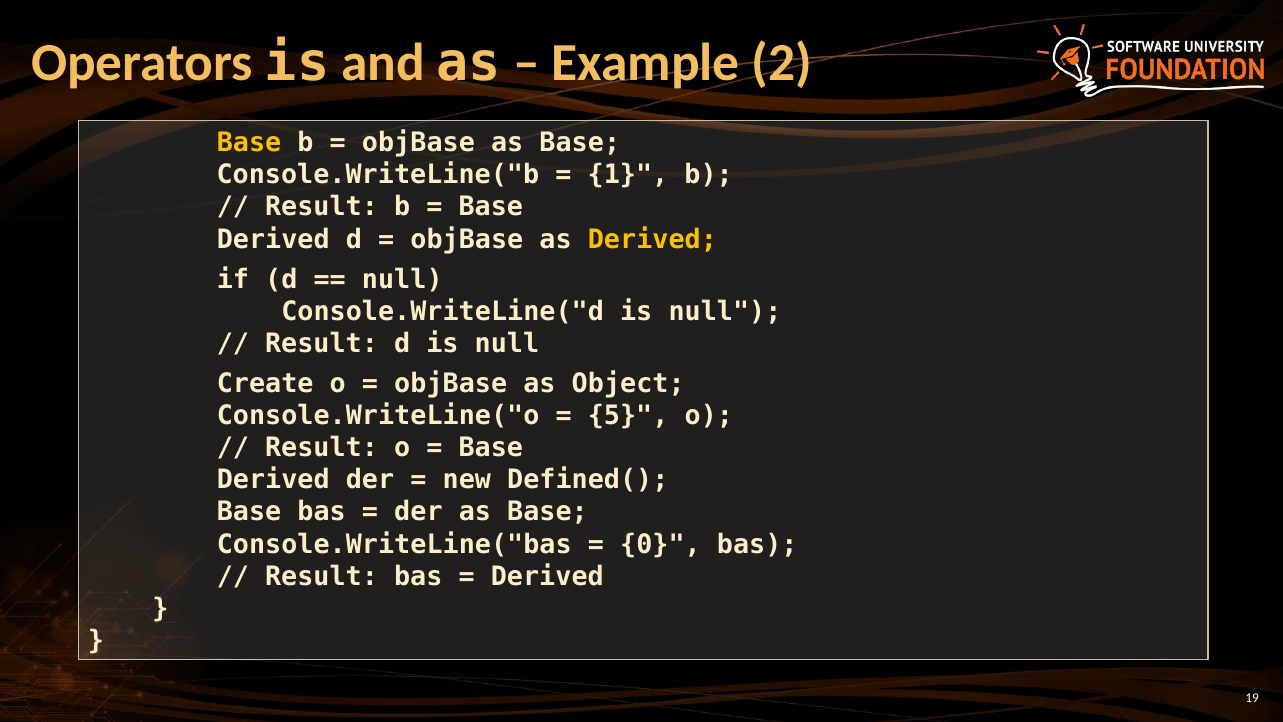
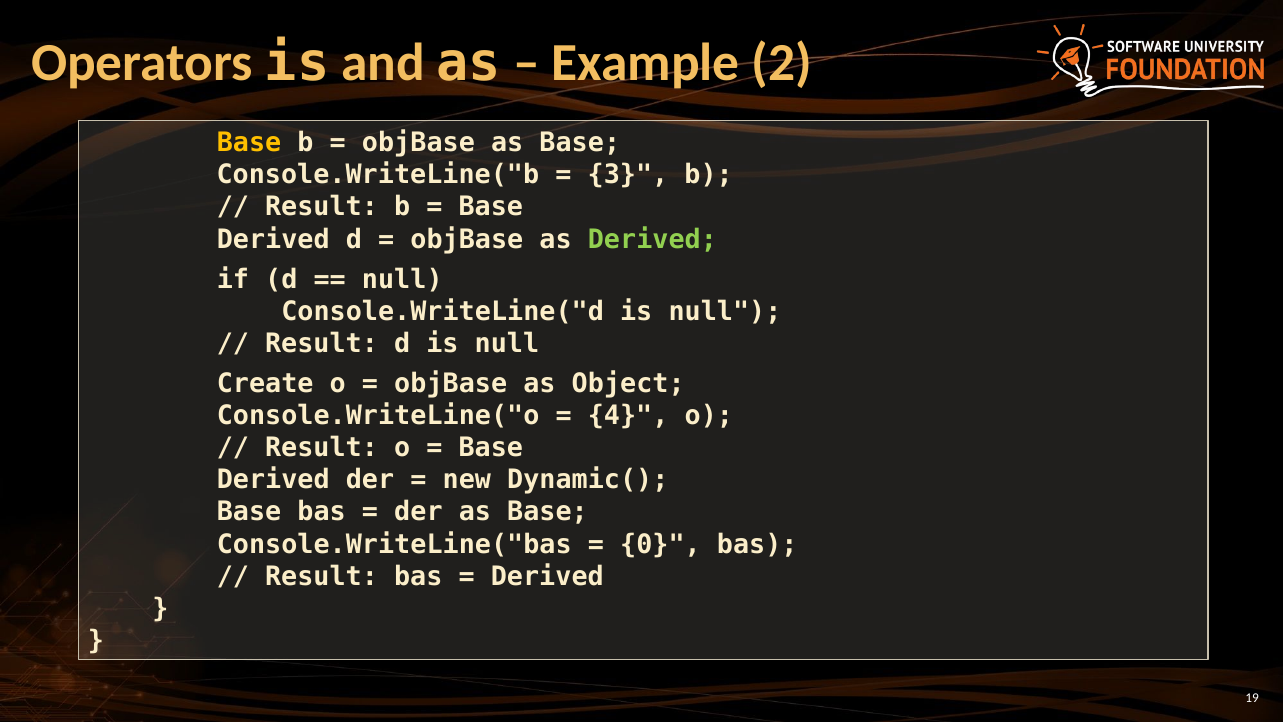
1: 1 -> 3 (628, 175)
Derived colour: yellow -> light green (652, 239)
5: 5 -> 4 (628, 416)
Defined(: Defined( -> Dynamic( (588, 480)
